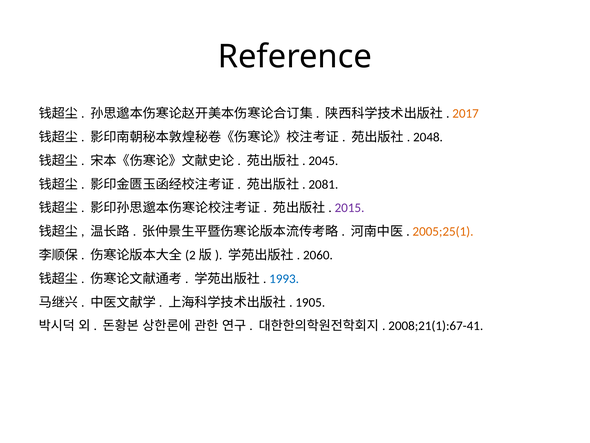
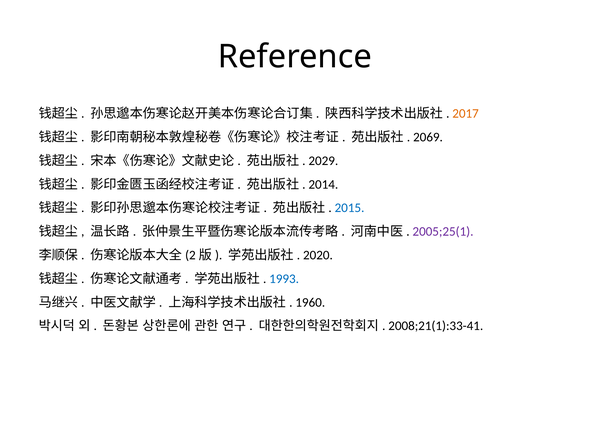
2048: 2048 -> 2069 (428, 137)
2045: 2045 -> 2029 (323, 161)
2081: 2081 -> 2014 (323, 184)
2015 colour: purple -> blue (349, 208)
2005;25(1 colour: orange -> purple (443, 231)
2060: 2060 -> 2020 (318, 255)
1905: 1905 -> 1960 (310, 302)
2008;21(1):67-41: 2008;21(1):67-41 -> 2008;21(1):33-41 (436, 326)
